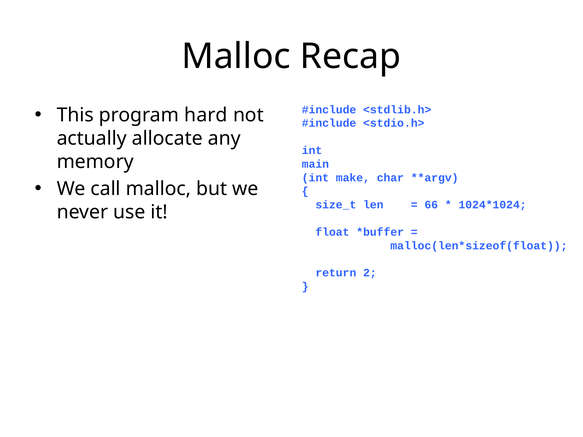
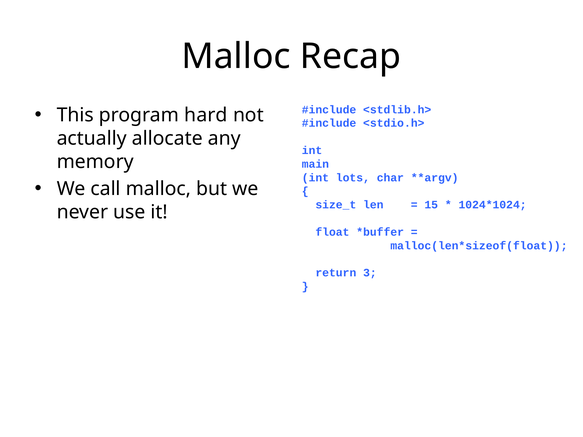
make: make -> lots (353, 178)
66: 66 -> 15 (431, 205)
2: 2 -> 3 (370, 273)
